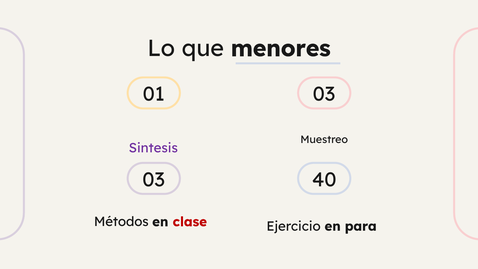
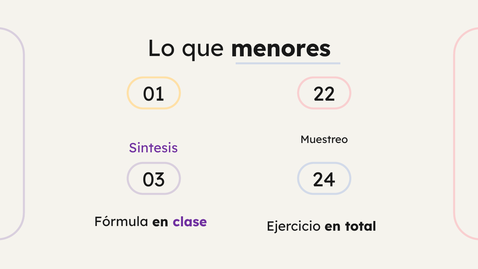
01 03: 03 -> 22 (324, 94)
40: 40 -> 24 (324, 180)
Métodos: Métodos -> Fórmula (121, 222)
clase colour: red -> purple (190, 222)
para: para -> total (361, 226)
